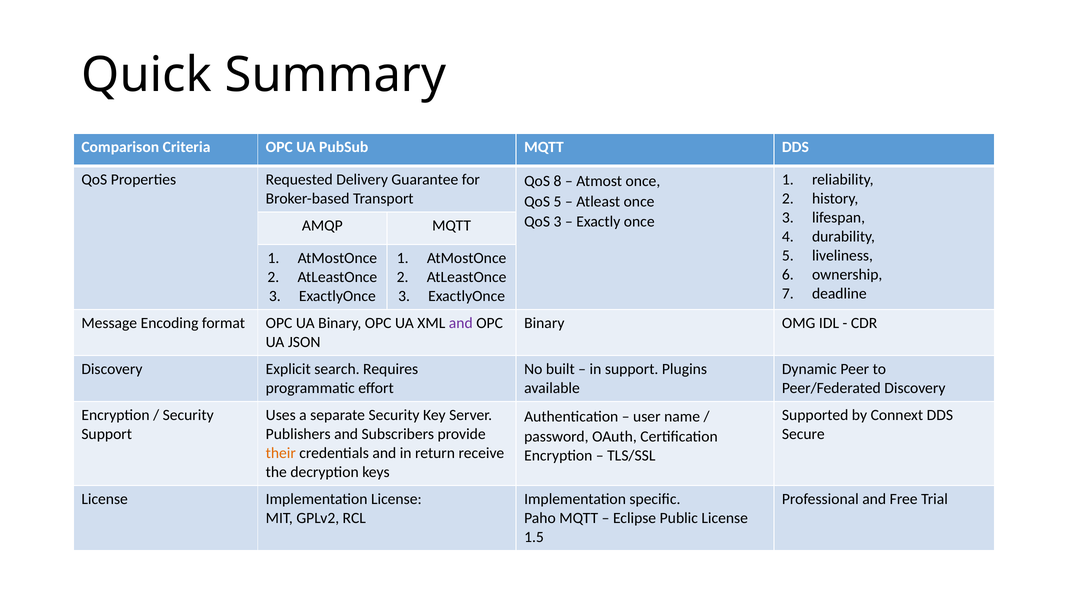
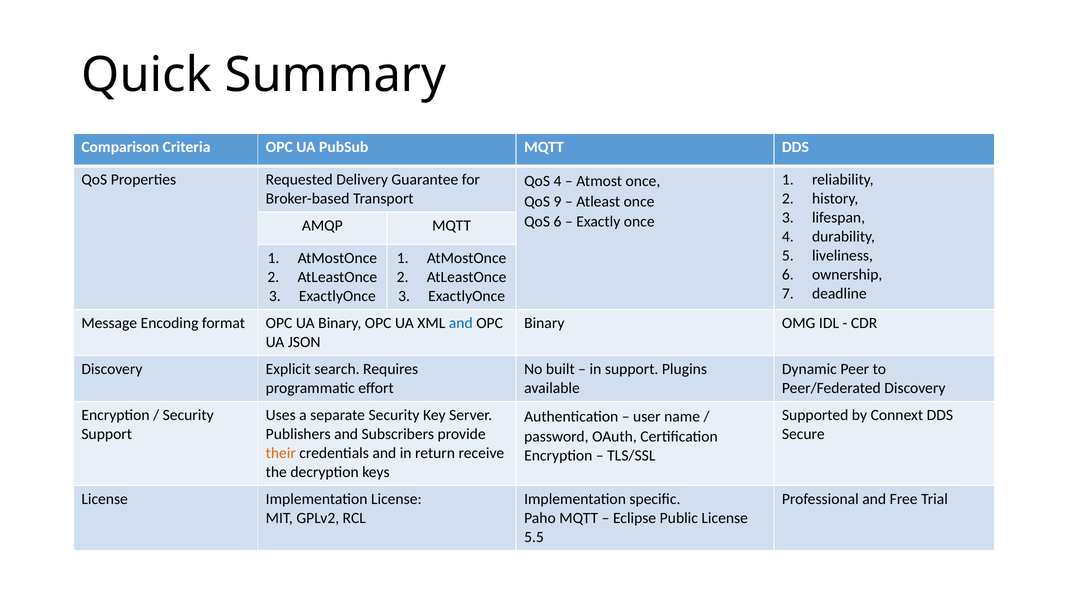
QoS 8: 8 -> 4 (557, 181)
QoS 5: 5 -> 9 (557, 201)
QoS 3: 3 -> 6 (557, 222)
and colour: purple -> blue (461, 323)
1.5: 1.5 -> 5.5 (534, 537)
